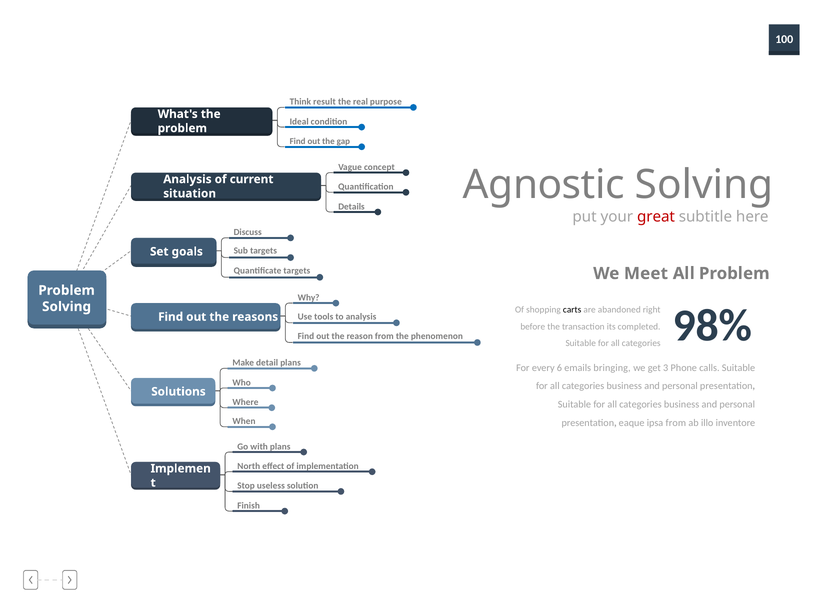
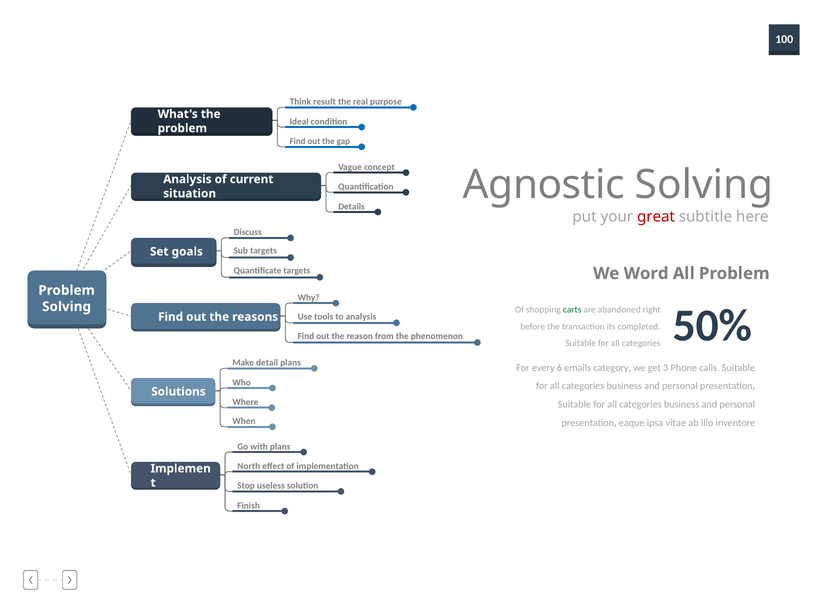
Meet: Meet -> Word (646, 273)
carts colour: black -> green (572, 310)
98%: 98% -> 50% (712, 326)
bringing: bringing -> category (612, 368)
ipsa from: from -> vitae (676, 423)
